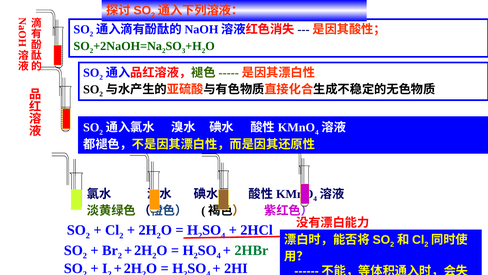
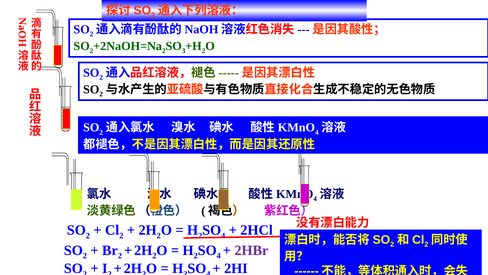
2HBr colour: green -> purple (251, 250)
